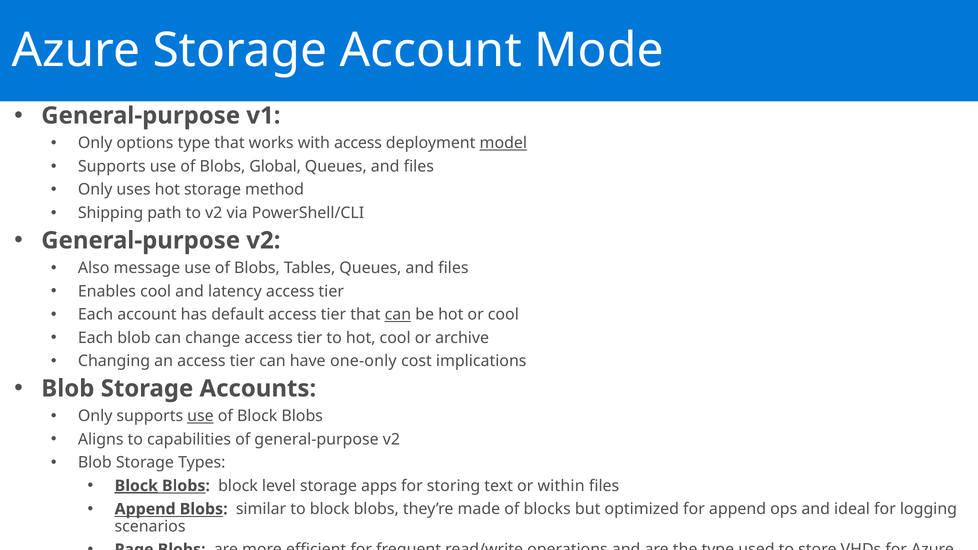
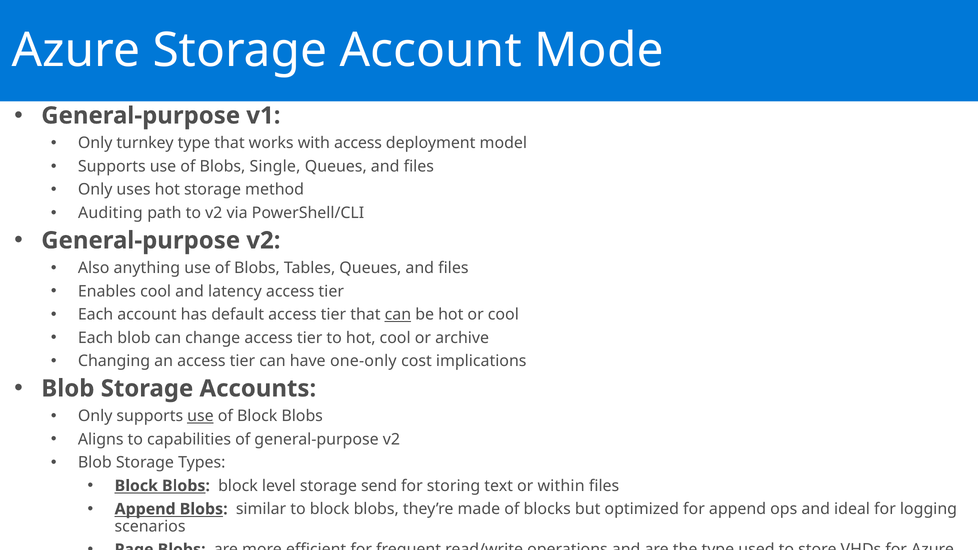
options: options -> turnkey (145, 143)
model underline: present -> none (503, 143)
Global: Global -> Single (275, 166)
Shipping: Shipping -> Auditing (110, 213)
message: message -> anything (147, 268)
Block underline: present -> none (136, 486)
apps: apps -> send (379, 486)
